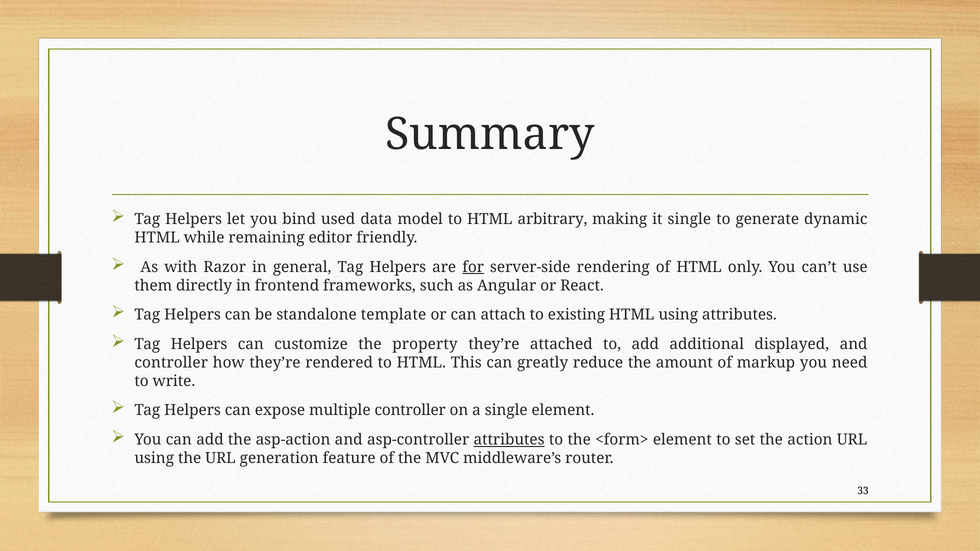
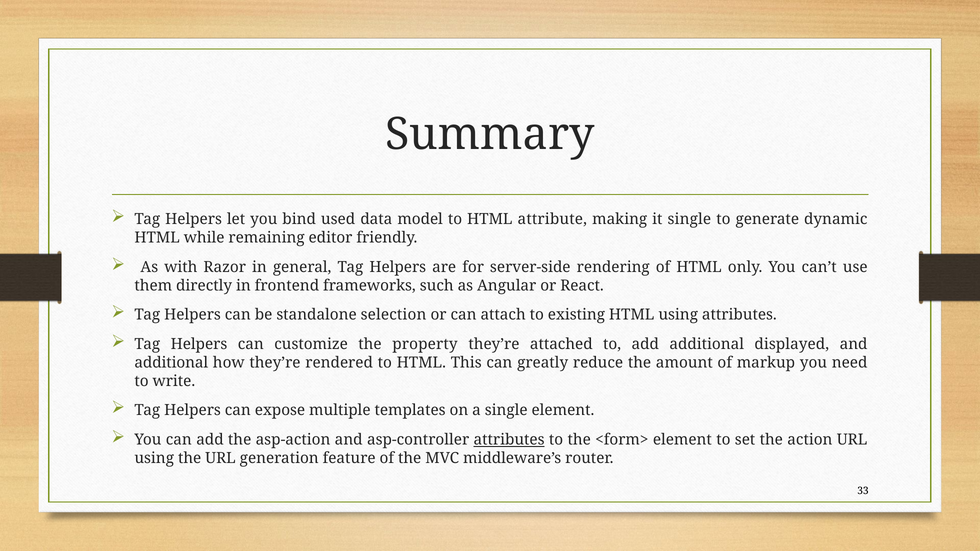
arbitrary: arbitrary -> attribute (552, 219)
for underline: present -> none (473, 267)
template: template -> selection (394, 315)
controller: controller -> additional (171, 363)
multiple controller: controller -> templates (410, 411)
